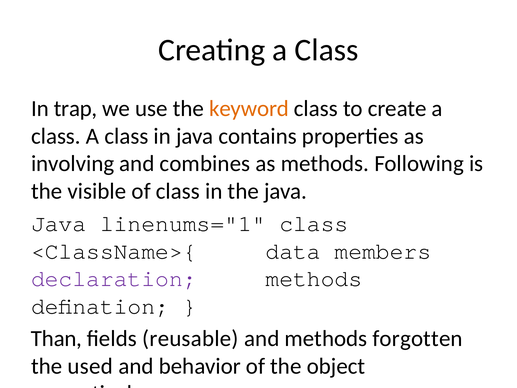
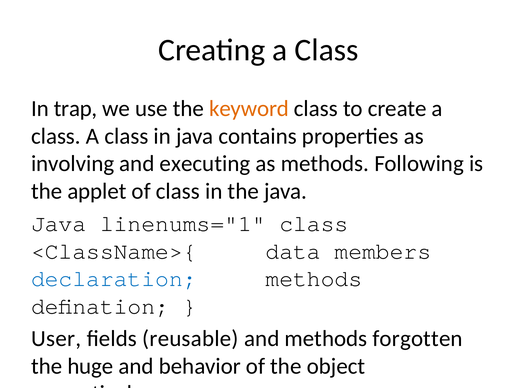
combines: combines -> executing (205, 164)
visible: visible -> applet (97, 191)
declaration colour: purple -> blue (114, 279)
Than: Than -> User (56, 338)
the used: used -> huge (90, 366)
